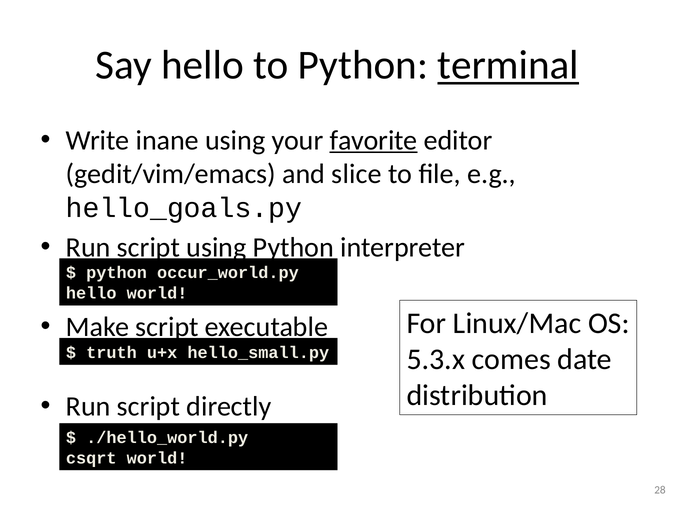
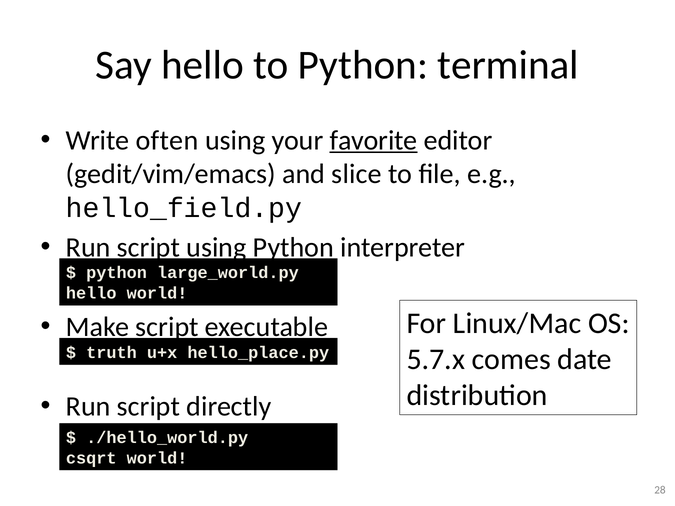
terminal underline: present -> none (508, 65)
inane: inane -> often (167, 140)
hello_goals.py: hello_goals.py -> hello_field.py (184, 208)
occur_world.py: occur_world.py -> large_world.py (228, 273)
hello_small.py: hello_small.py -> hello_place.py (258, 353)
5.3.x: 5.3.x -> 5.7.x (436, 360)
